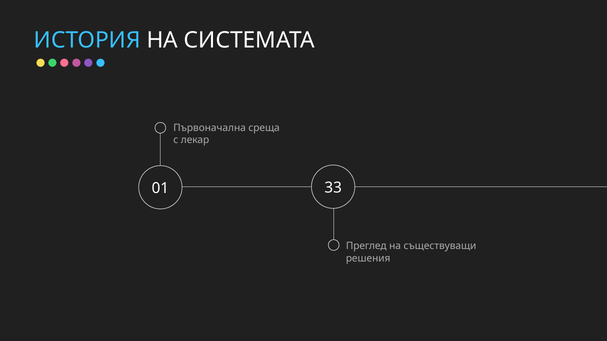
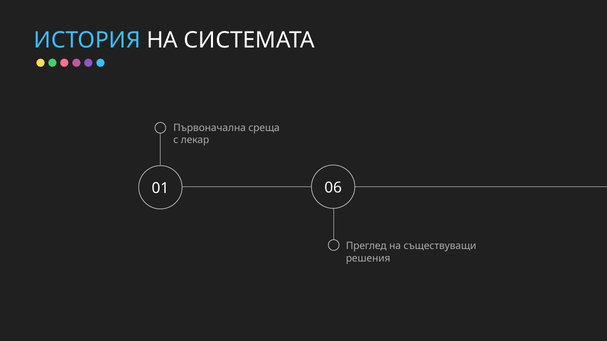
33: 33 -> 06 (333, 188)
